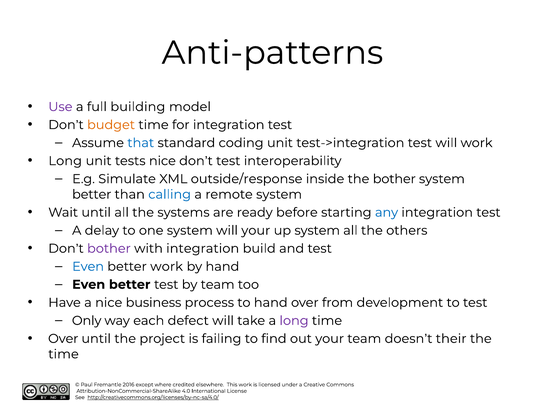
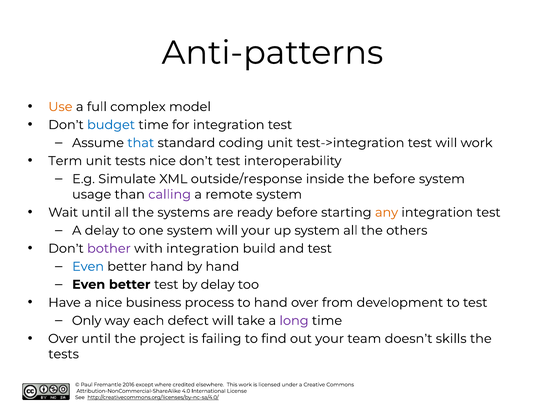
Use colour: purple -> orange (60, 107)
building: building -> complex (138, 107)
budget colour: orange -> blue (111, 125)
Long: Long -> Term (65, 161)
the bother: bother -> before (394, 179)
better: better -> usage (92, 194)
calling colour: blue -> purple (170, 194)
any colour: blue -> orange (387, 212)
better work: work -> hand (167, 266)
by team: team -> delay (218, 284)
their: their -> skills (451, 338)
time: time -> tests (64, 354)
